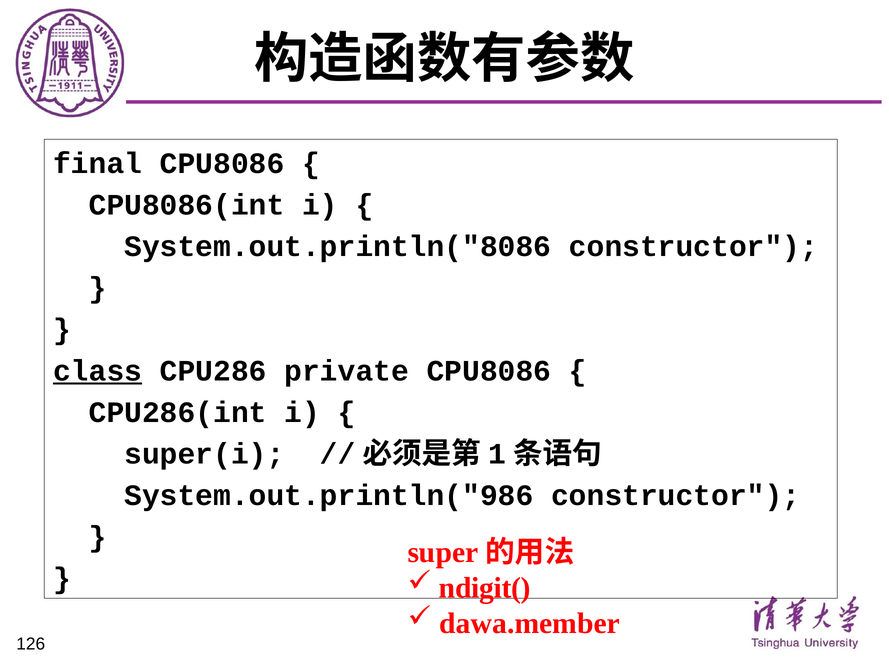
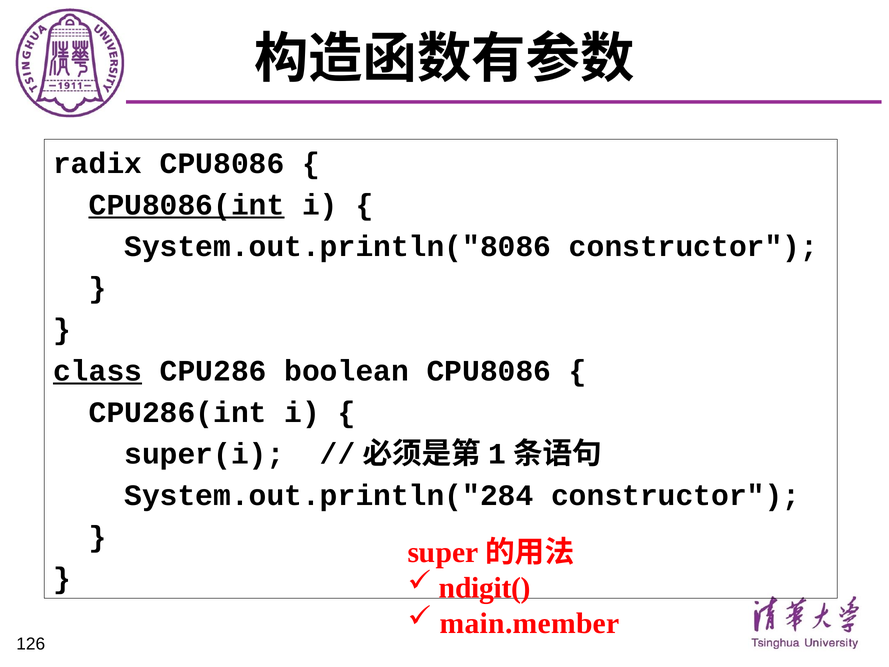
final: final -> radix (98, 163)
CPU8086(int underline: none -> present (187, 205)
private: private -> boolean (347, 371)
System.out.println("986: System.out.println("986 -> System.out.println("284 (329, 495)
dawa.member: dawa.member -> main.member (530, 623)
